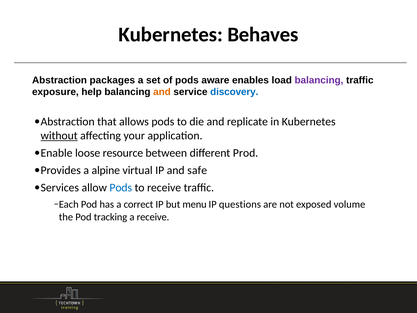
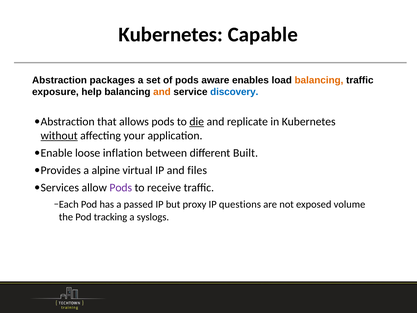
Behaves: Behaves -> Capable (263, 34)
balancing colour: purple -> orange (319, 80)
die underline: none -> present (197, 122)
resource: resource -> inflation (123, 153)
Prod: Prod -> Built (246, 153)
safe: safe -> files (197, 170)
Pods colour: blue -> purple (121, 188)
correct: correct -> passed (138, 204)
menu: menu -> proxy (194, 204)
a receive: receive -> syslogs (153, 217)
